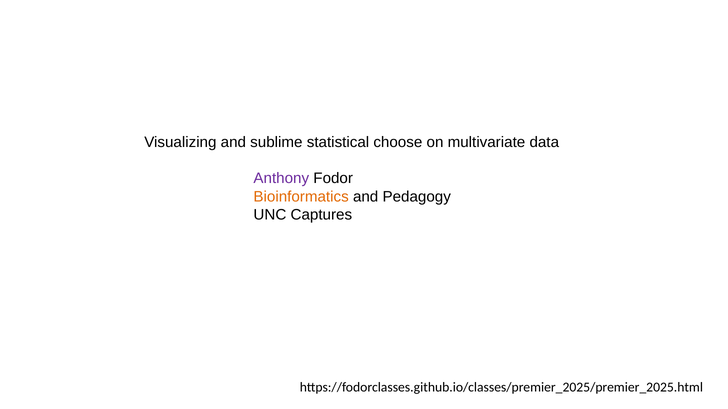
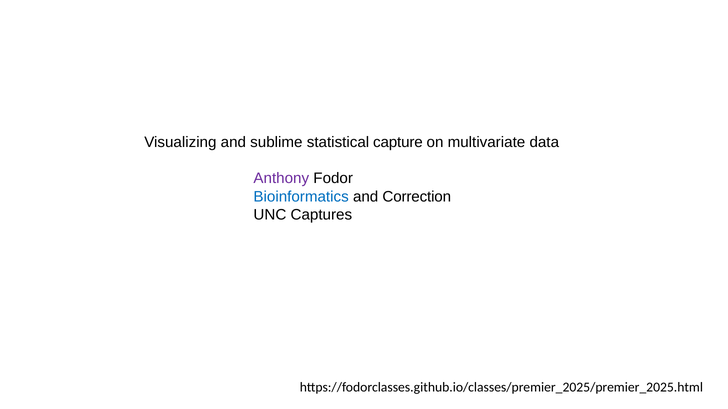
choose: choose -> capture (398, 142)
Bioinformatics colour: orange -> blue (301, 197)
Pedagogy: Pedagogy -> Correction (417, 197)
